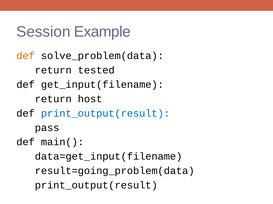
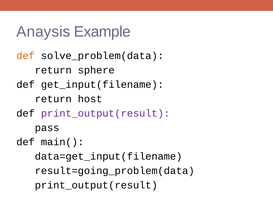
Session: Session -> Anaysis (43, 32)
tested: tested -> sphere (96, 70)
print_output(result colour: blue -> purple (105, 114)
